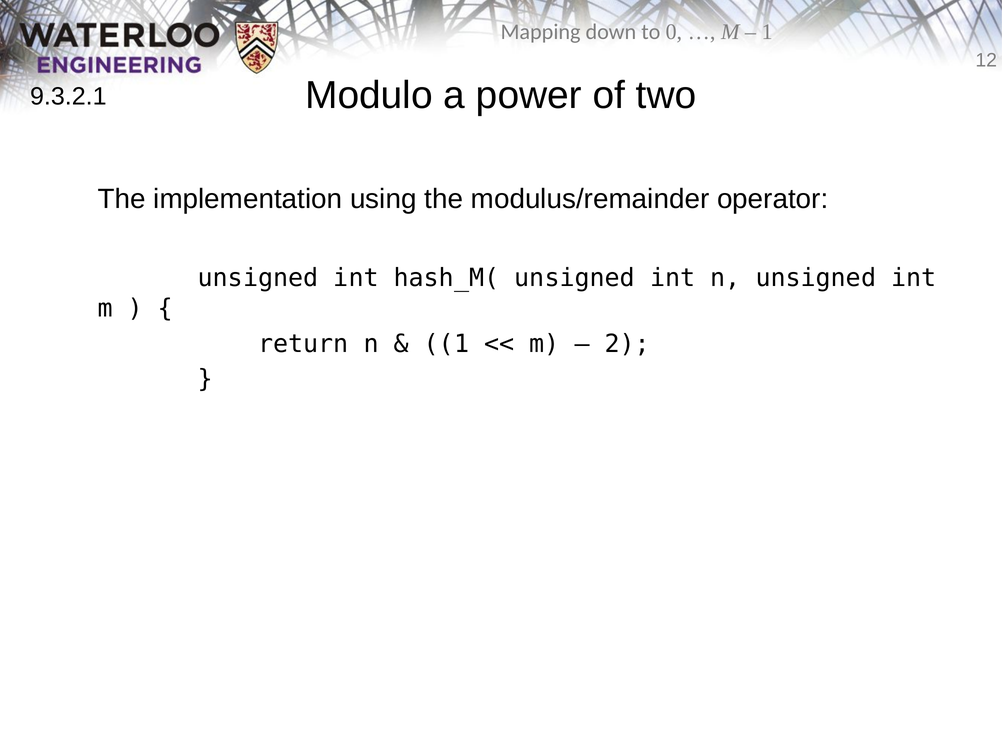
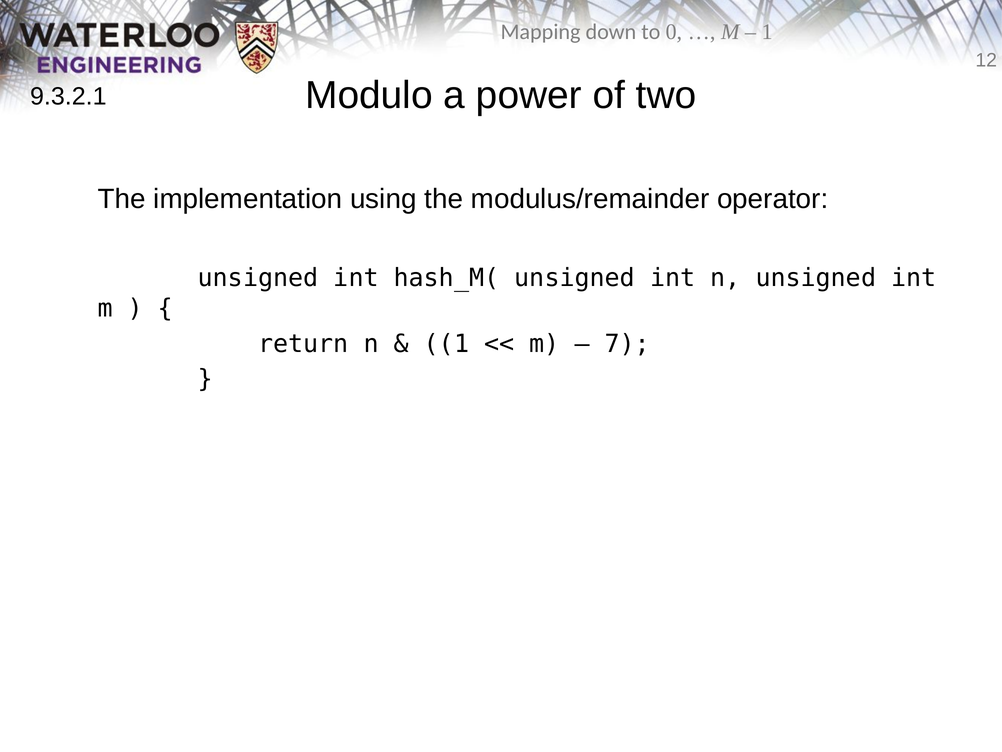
2: 2 -> 7 (627, 344)
